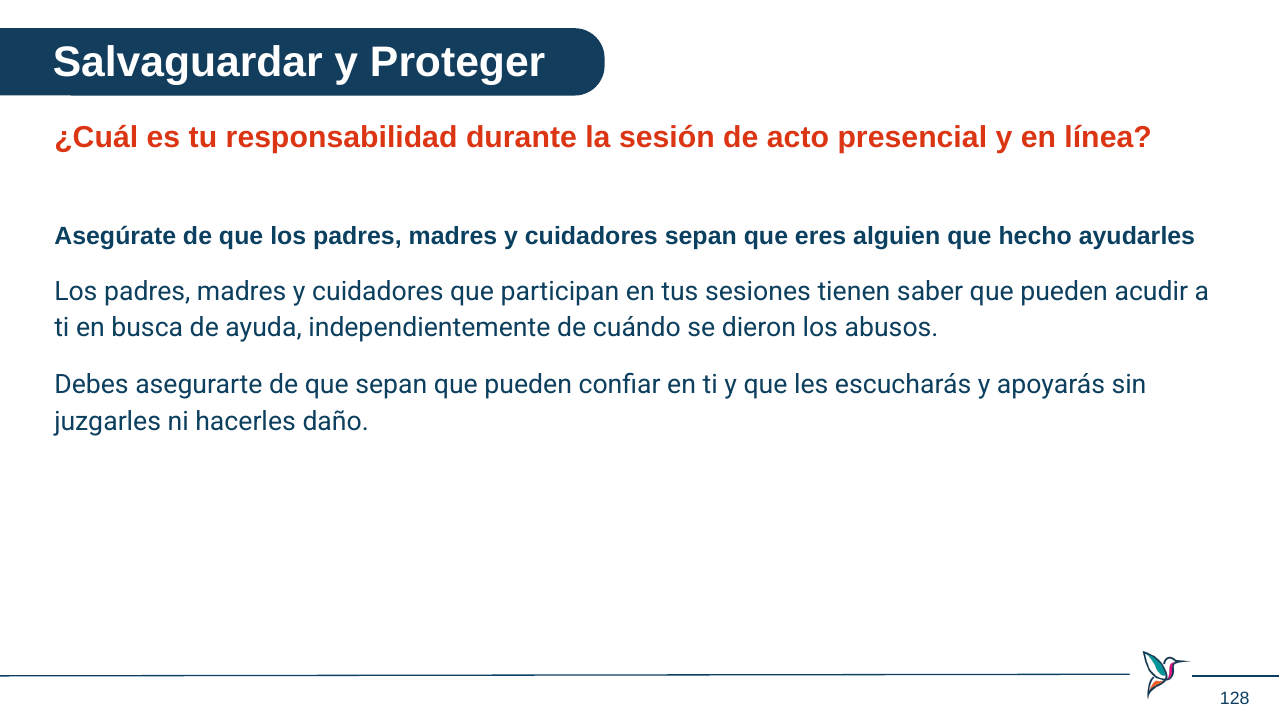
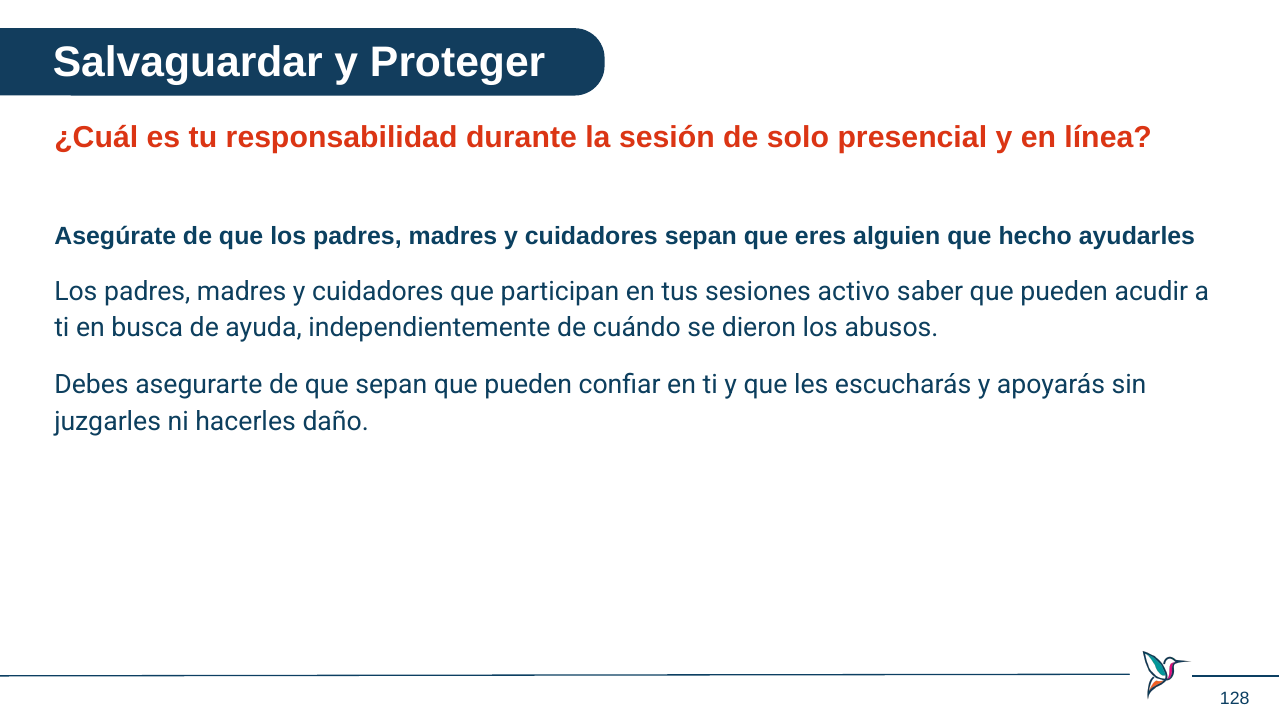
acto: acto -> solo (798, 137)
tienen: tienen -> activo (854, 291)
